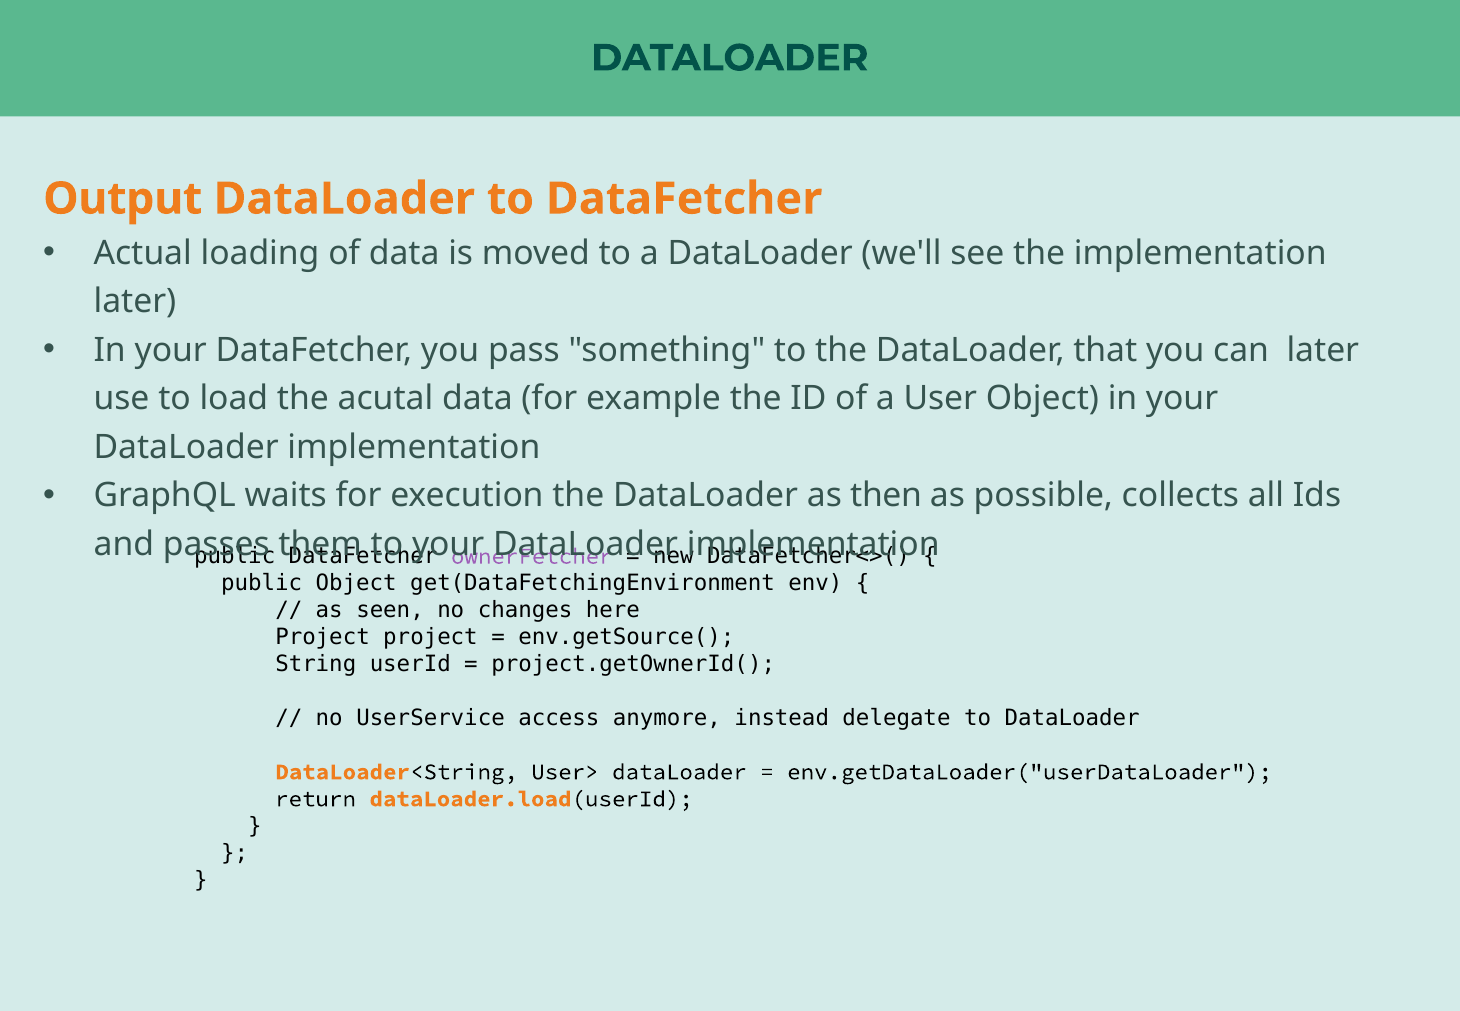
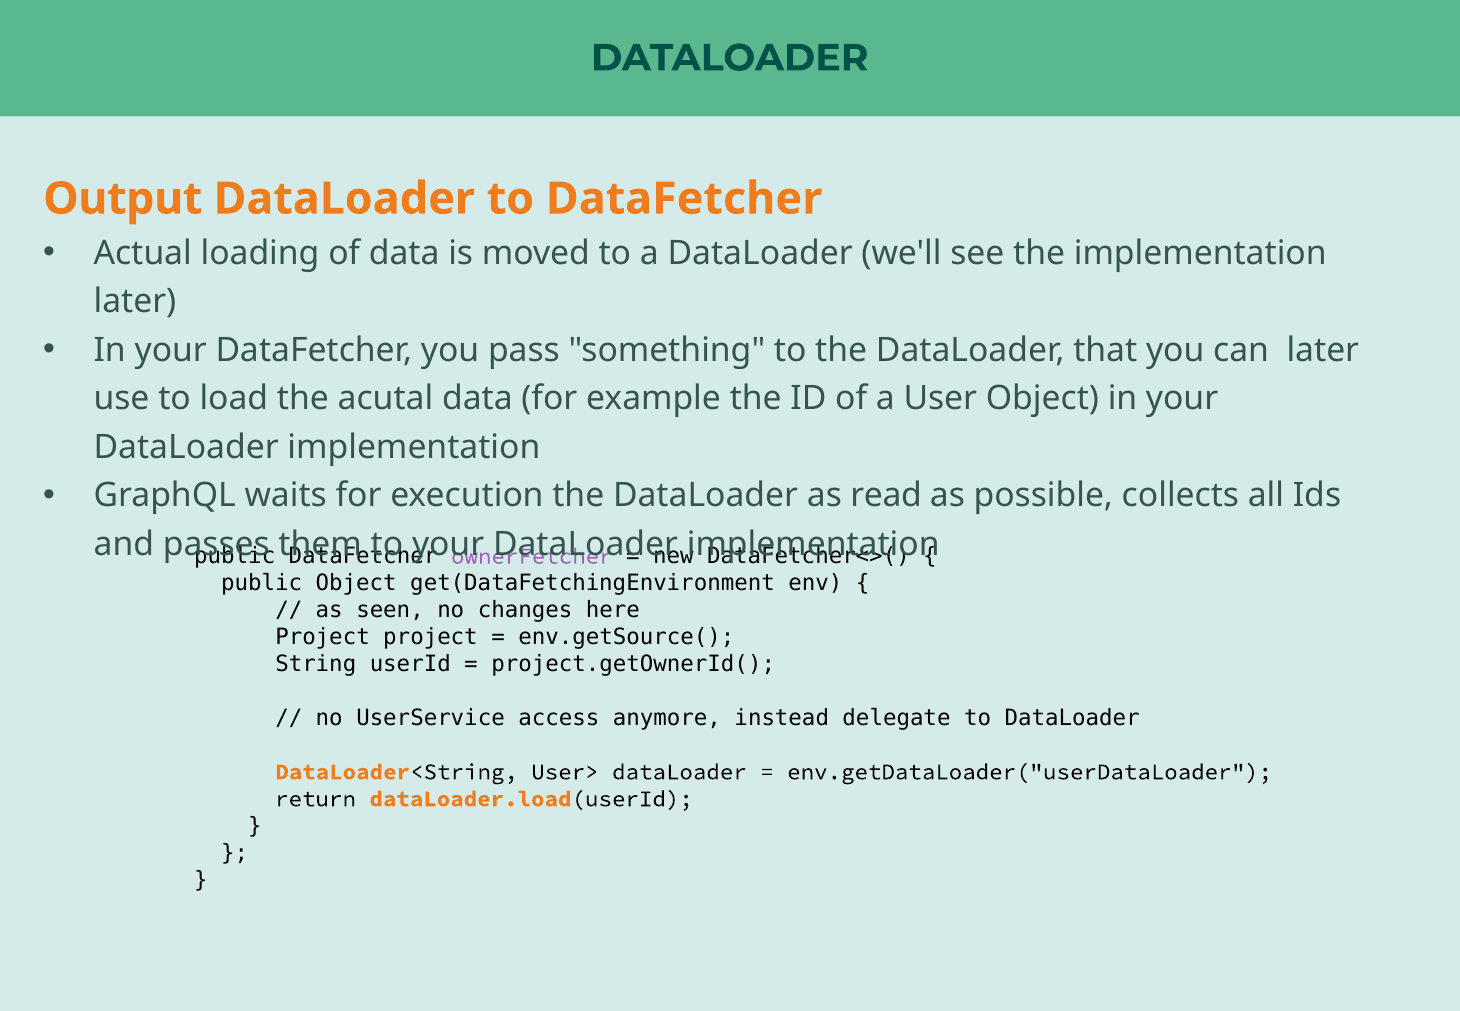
then: then -> read (886, 496)
